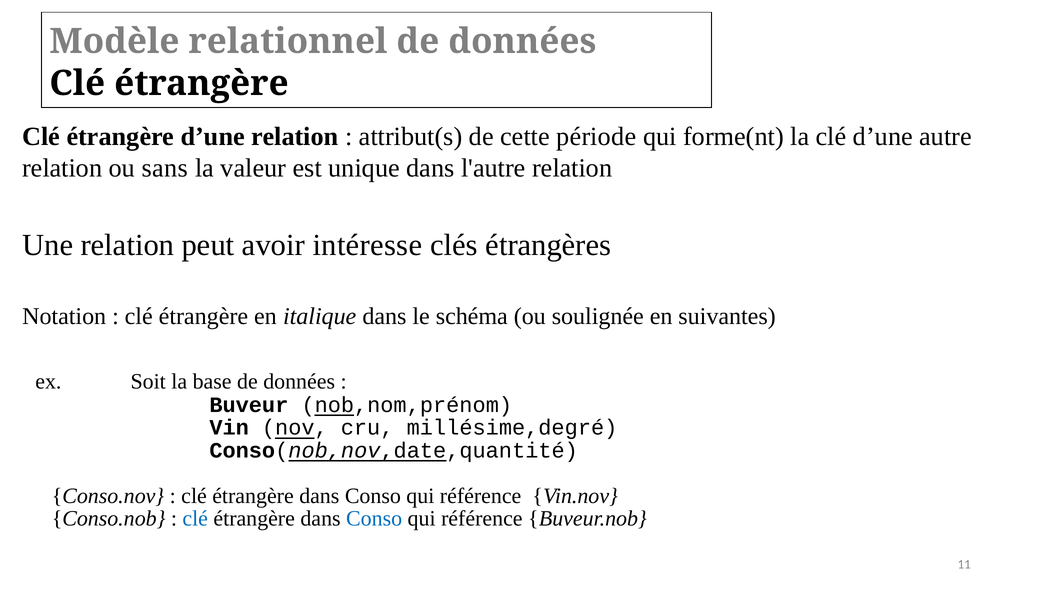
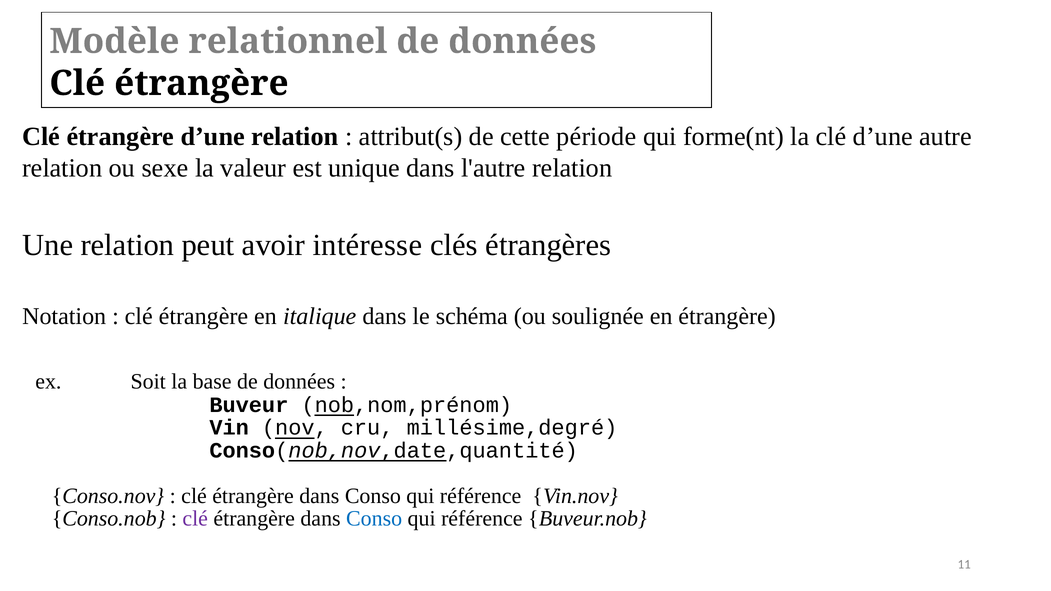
sans: sans -> sexe (165, 168)
en suivantes: suivantes -> étrangère (727, 316)
clé colour: blue -> purple (195, 519)
